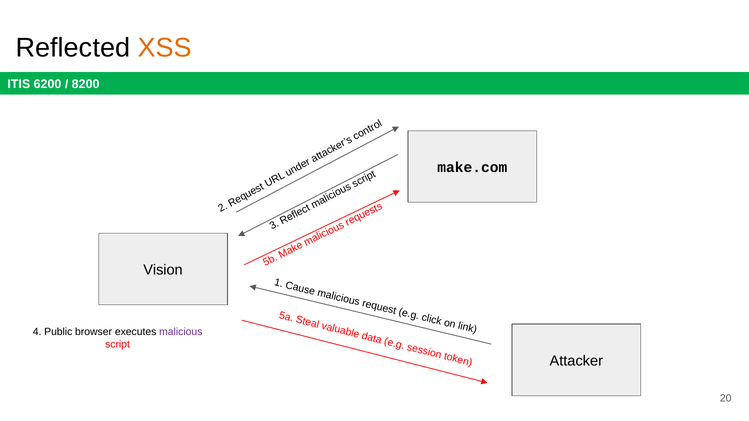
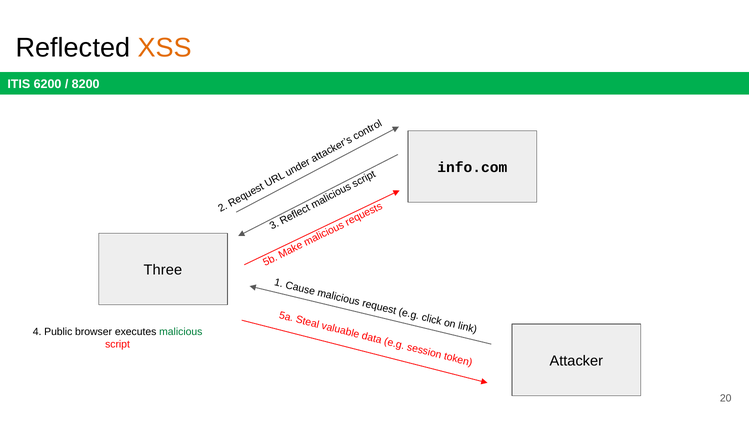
make.com: make.com -> info.com (472, 168)
Vision: Vision -> Three (163, 270)
malicious colour: purple -> green (181, 332)
